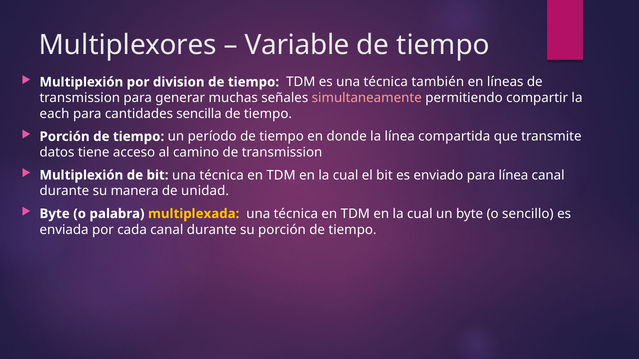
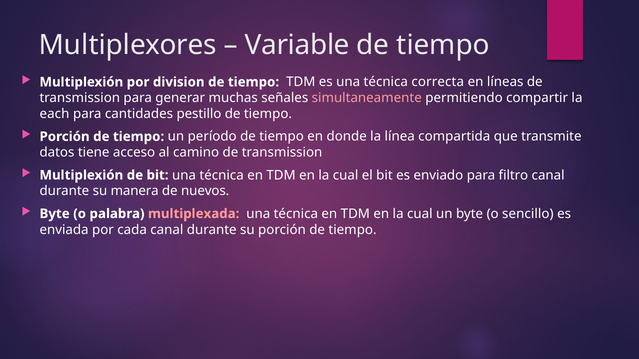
también: también -> correcta (438, 82)
sencilla: sencilla -> pestillo (199, 114)
para línea: línea -> filtro (513, 175)
unidad: unidad -> nuevos (205, 191)
multiplexada colour: yellow -> pink (194, 214)
